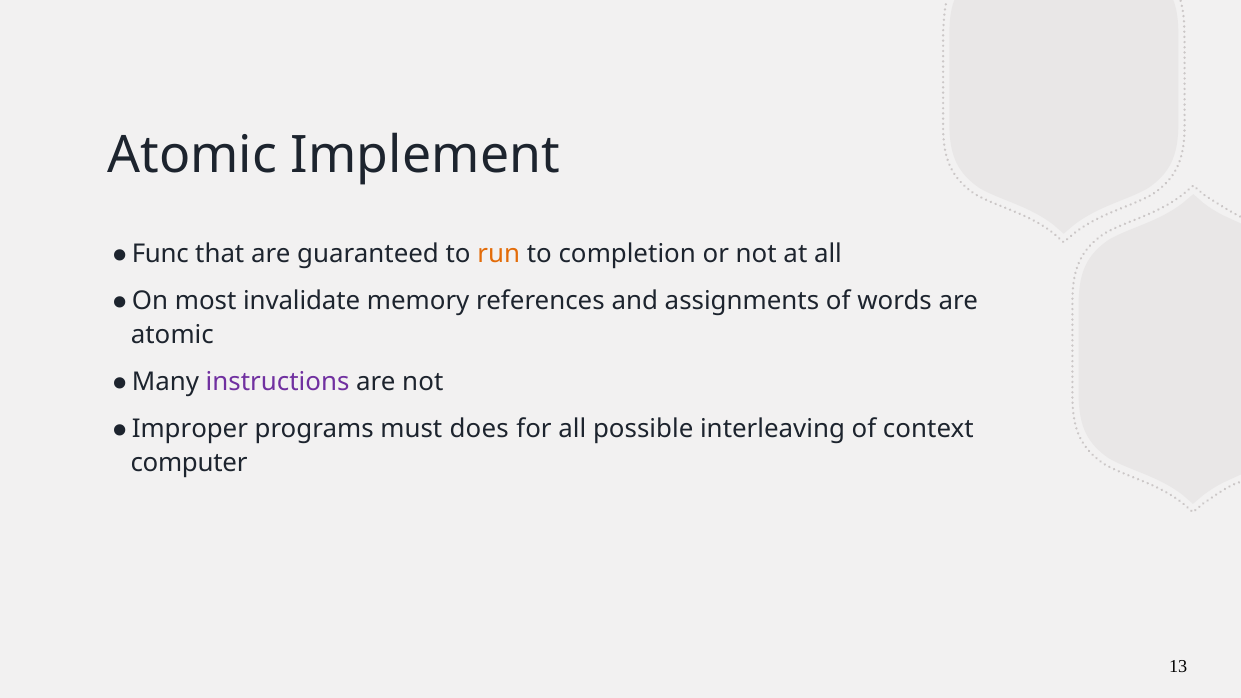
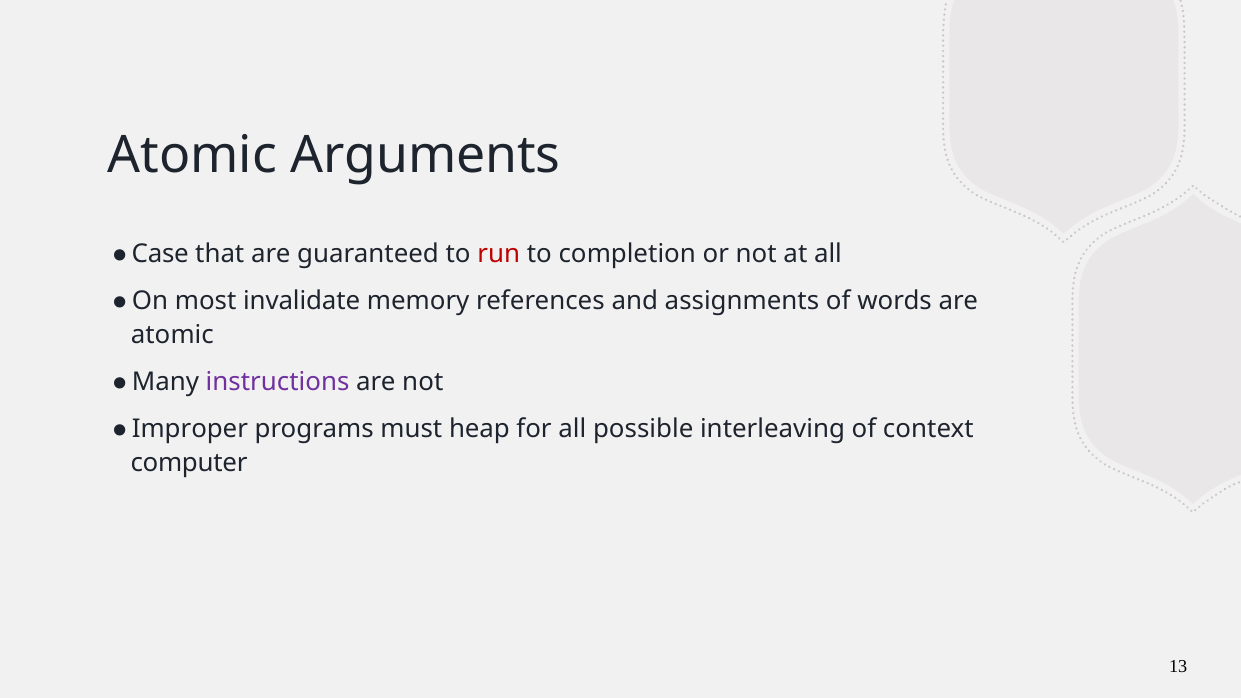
Implement: Implement -> Arguments (426, 155)
Func: Func -> Case (160, 254)
run colour: orange -> red (499, 254)
does: does -> heap (479, 429)
